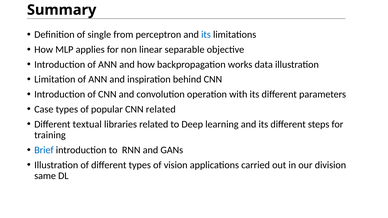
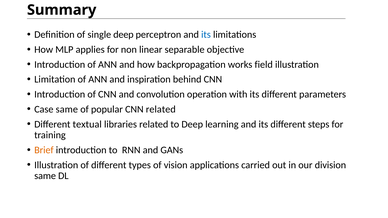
single from: from -> deep (123, 35)
data: data -> field (264, 65)
Case types: types -> same (67, 109)
Brief colour: blue -> orange (44, 150)
